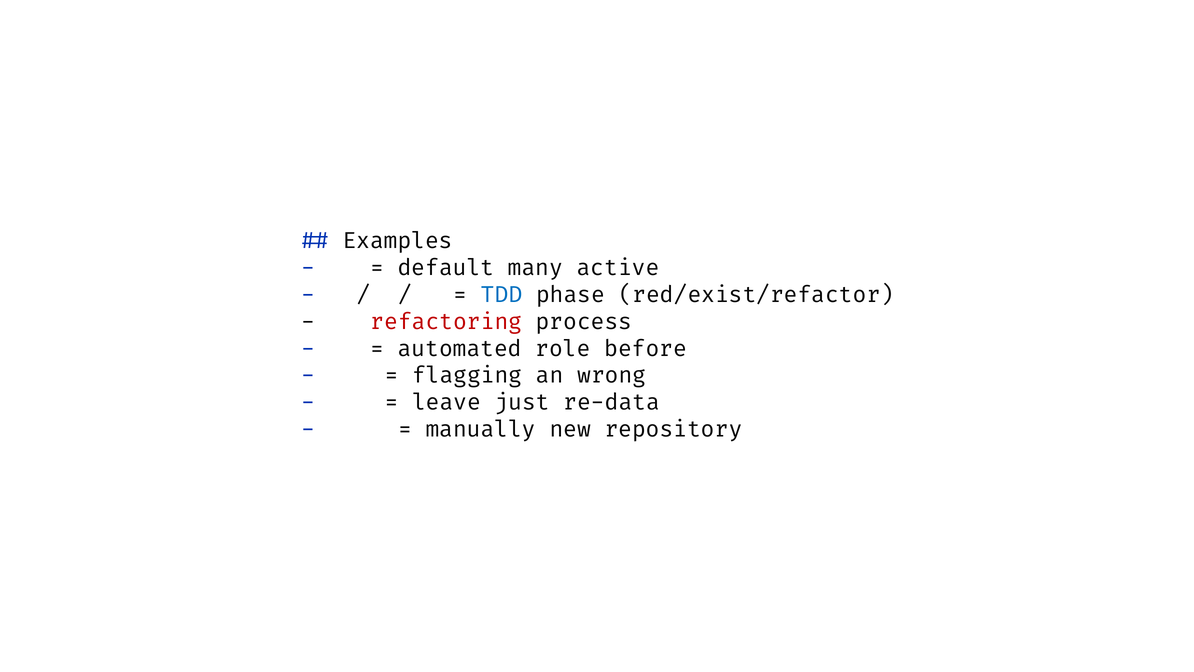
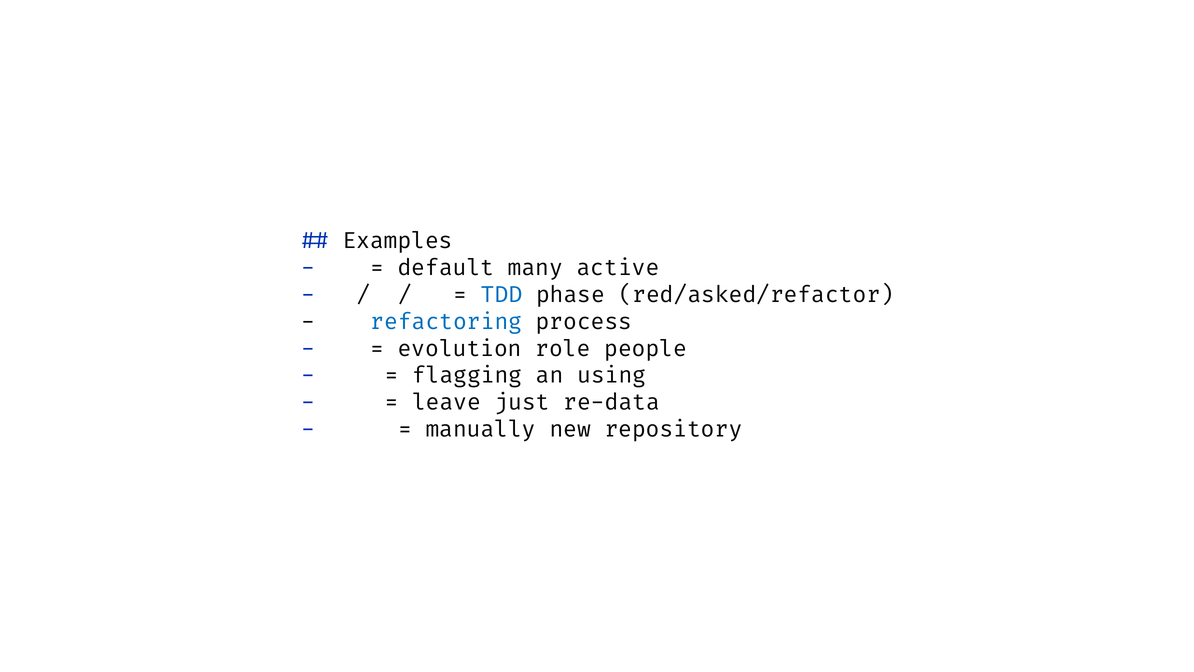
red/exist/refactor: red/exist/refactor -> red/asked/refactor (756, 295)
refactoring colour: red -> blue (446, 322)
automated: automated -> evolution (460, 348)
before: before -> people (646, 348)
wrong: wrong -> using (612, 375)
